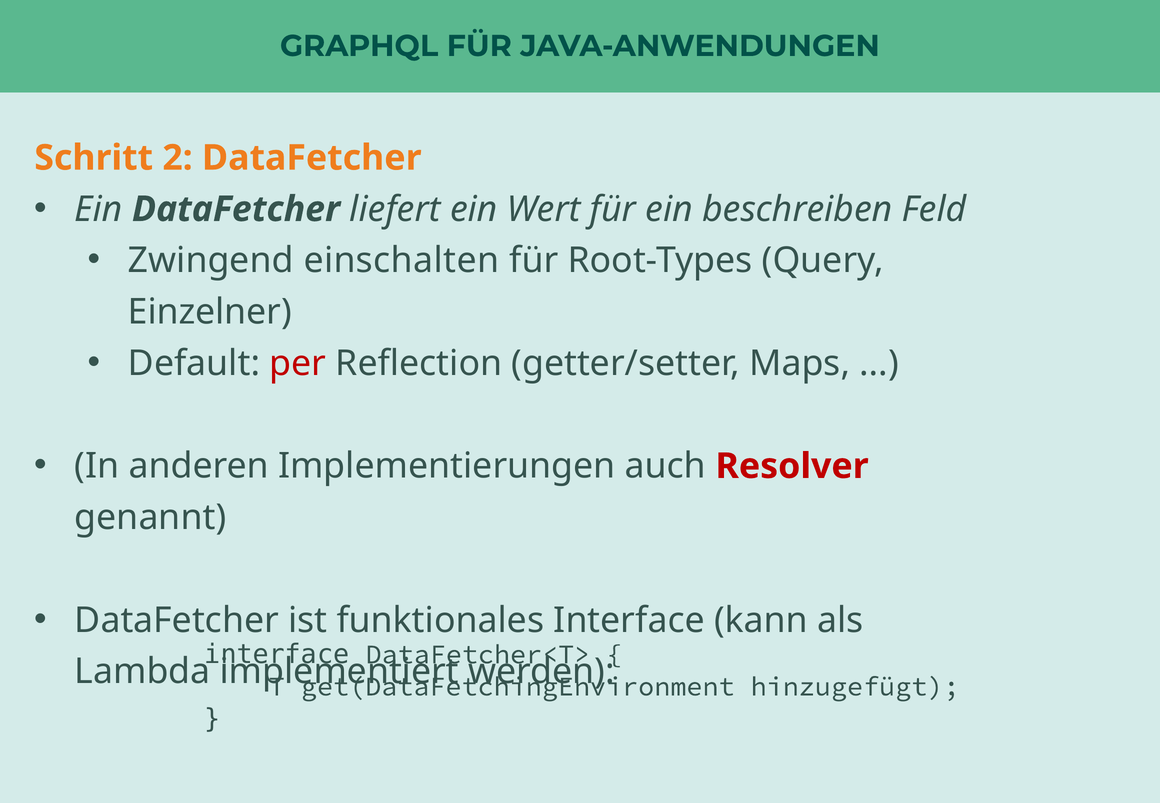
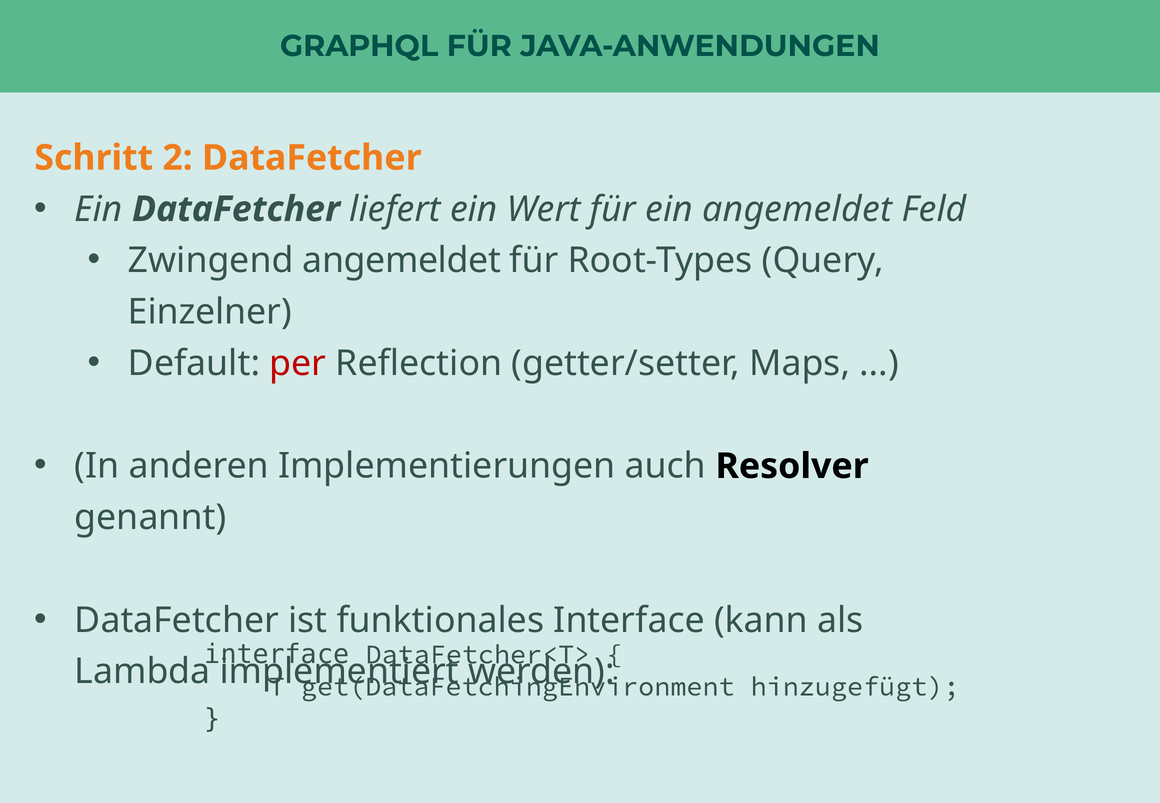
ein beschreiben: beschreiben -> angemeldet (797, 209)
Zwingend einschalten: einschalten -> angemeldet (402, 261)
Resolver colour: red -> black (792, 466)
